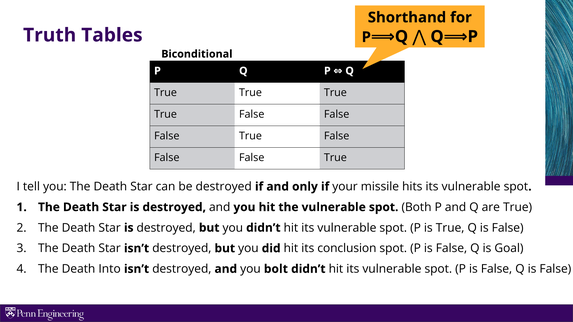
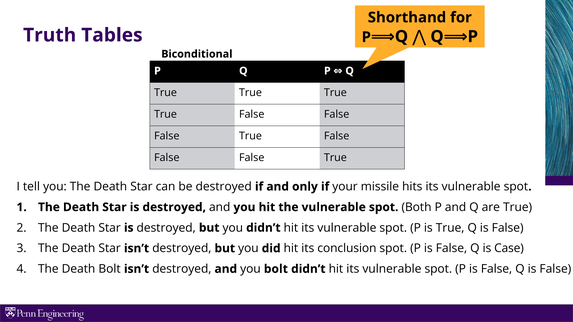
Goal: Goal -> Case (509, 249)
Death Into: Into -> Bolt (110, 269)
